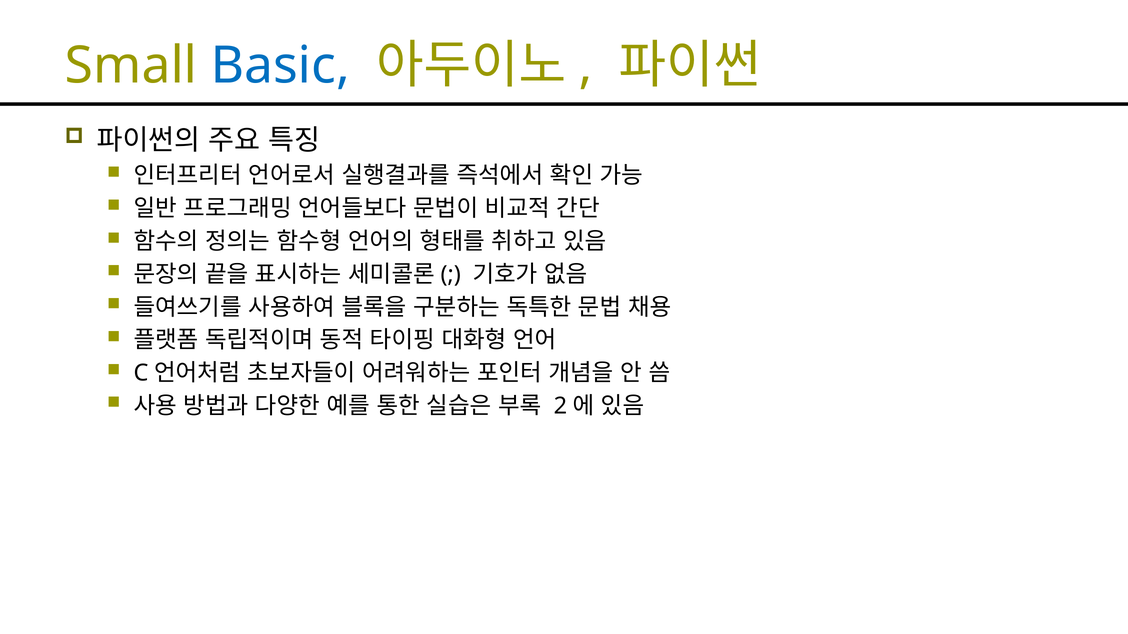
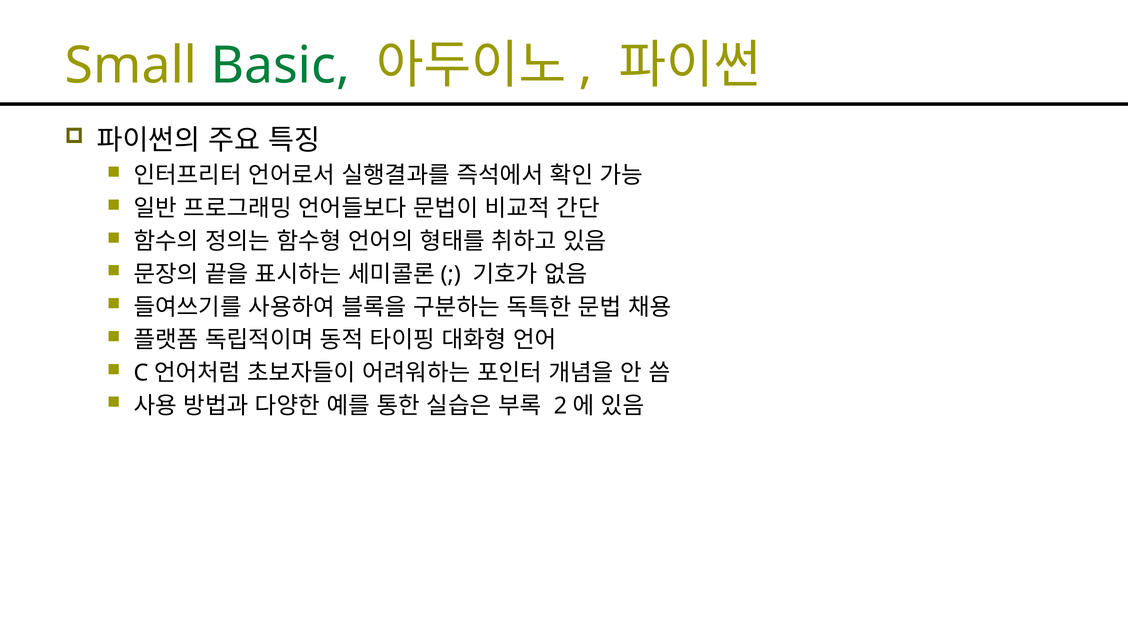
Basic colour: blue -> green (280, 66)
